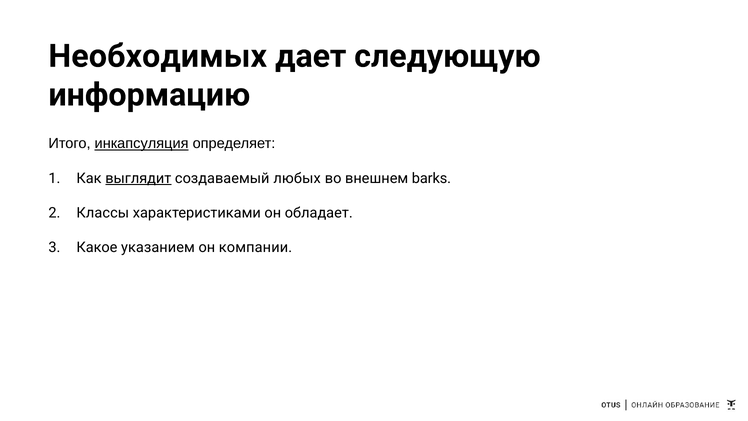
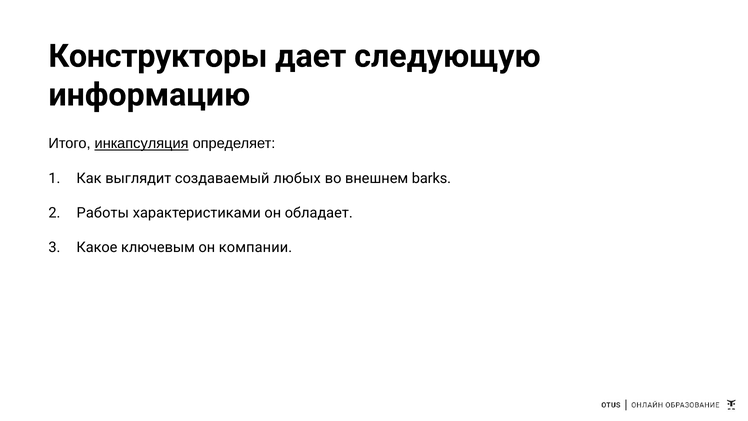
Необходимых: Необходимых -> Конструкторы (158, 56)
выглядит underline: present -> none (138, 178)
Классы: Классы -> Работы (103, 213)
указанием: указанием -> ключевым (158, 247)
